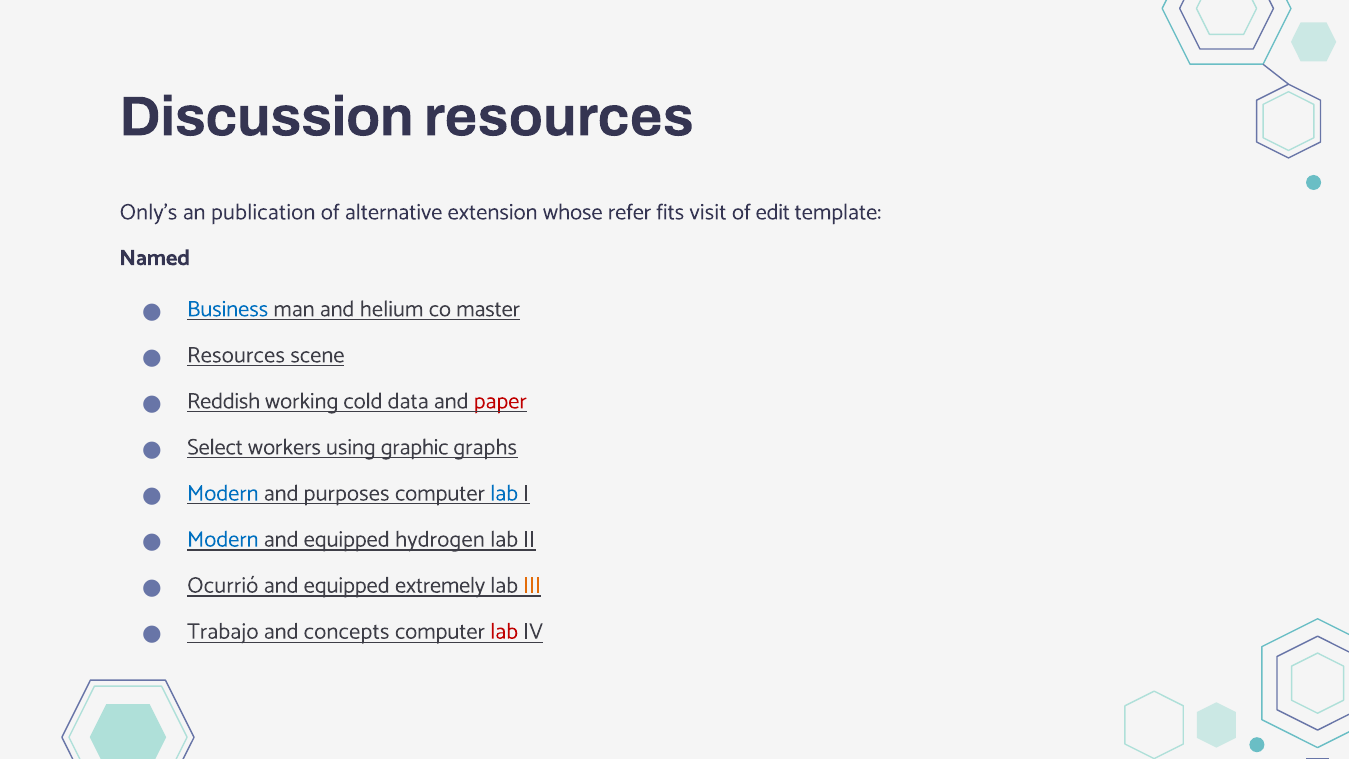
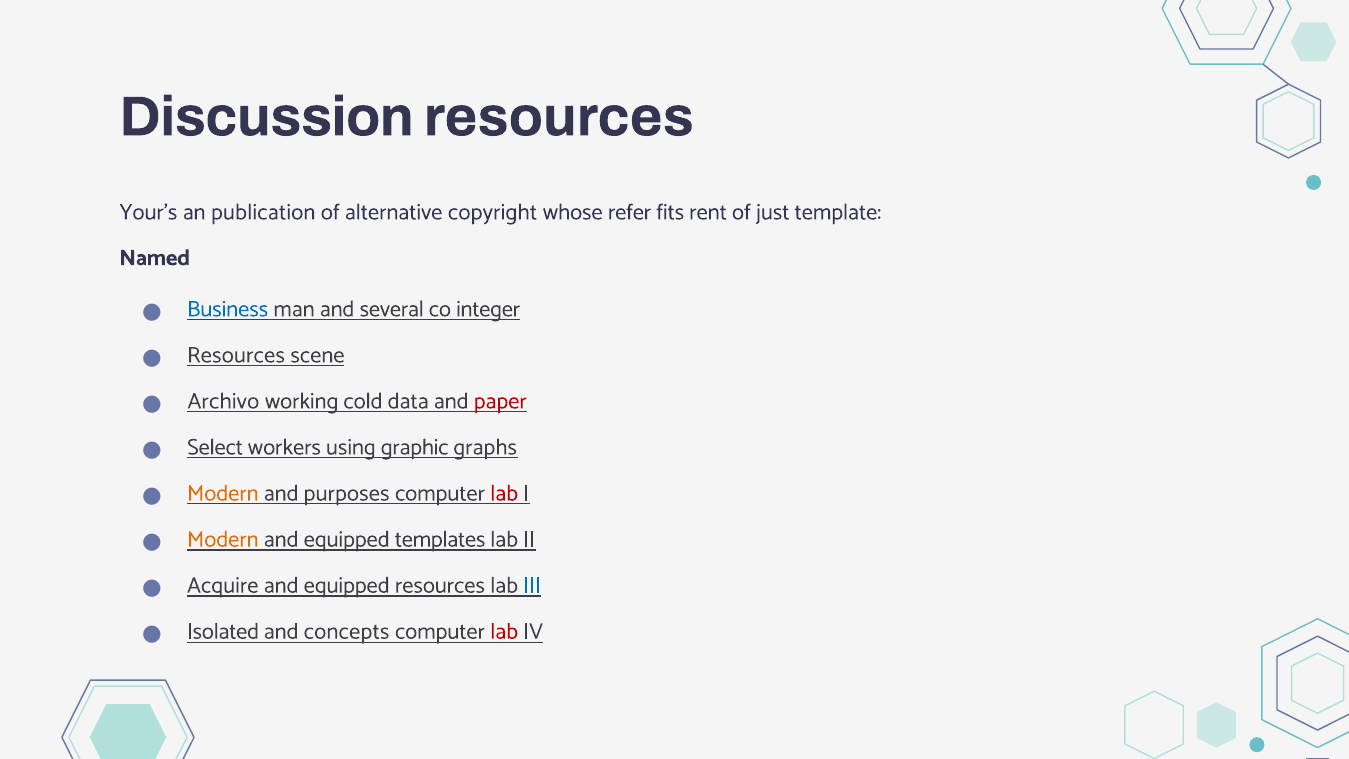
Only’s: Only’s -> Your’s (149, 212)
extension: extension -> copyright (492, 212)
visit: visit -> rent (708, 212)
edit: edit -> just (773, 212)
helium: helium -> several (392, 309)
master: master -> integer (488, 309)
Reddish: Reddish -> Archivo (223, 401)
Modern colour: blue -> orange (223, 493)
lab colour: blue -> red (504, 493)
Modern colour: blue -> orange (223, 539)
hydrogen: hydrogen -> templates (440, 539)
Ocurrió: Ocurrió -> Acquire (223, 585)
equipped extremely: extremely -> resources (440, 585)
III colour: orange -> blue (532, 585)
Trabajo: Trabajo -> Isolated (223, 631)
